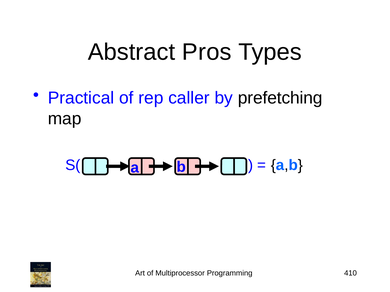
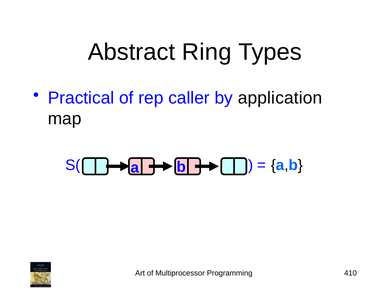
Pros: Pros -> Ring (207, 52)
prefetching: prefetching -> application (280, 98)
